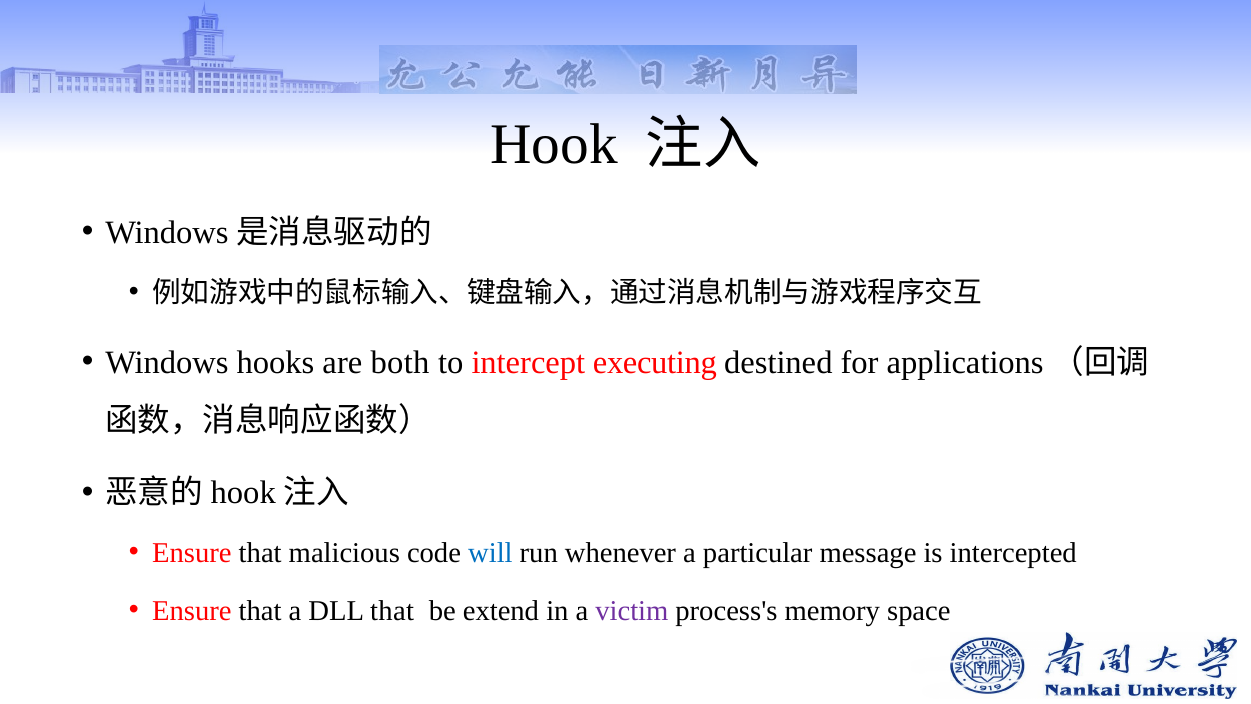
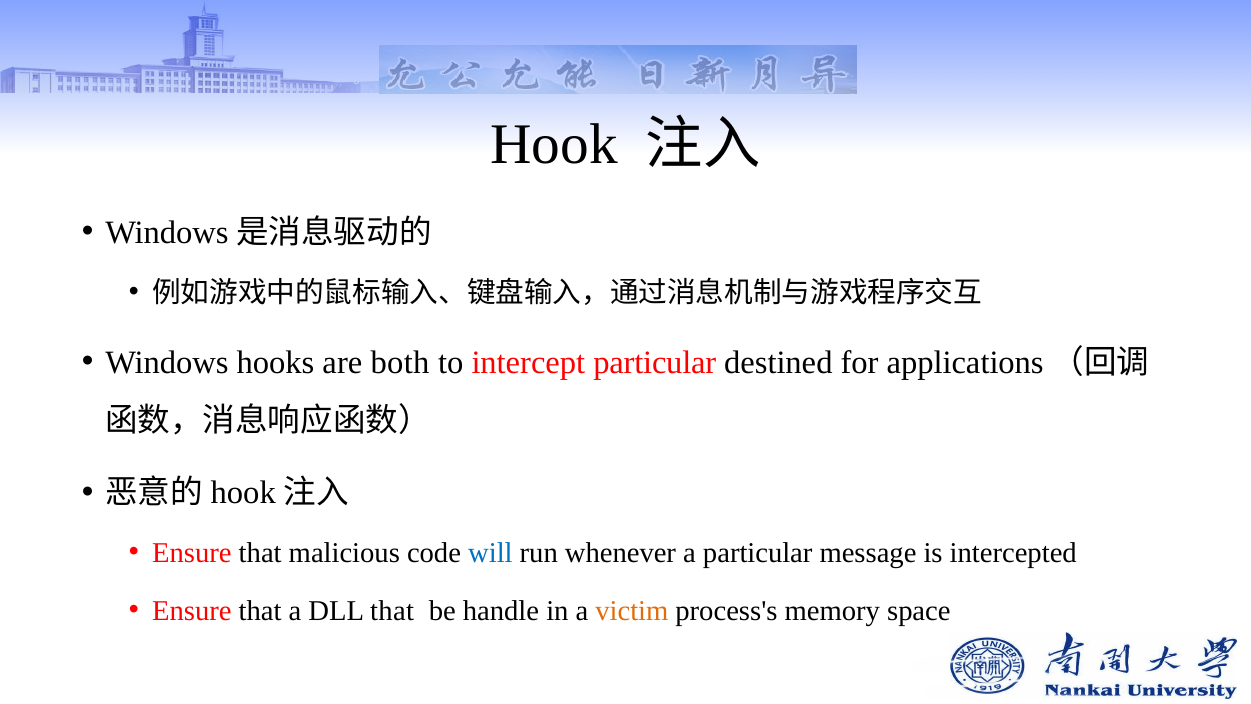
intercept executing: executing -> particular (655, 362)
extend: extend -> handle (501, 611)
victim colour: purple -> orange (632, 611)
